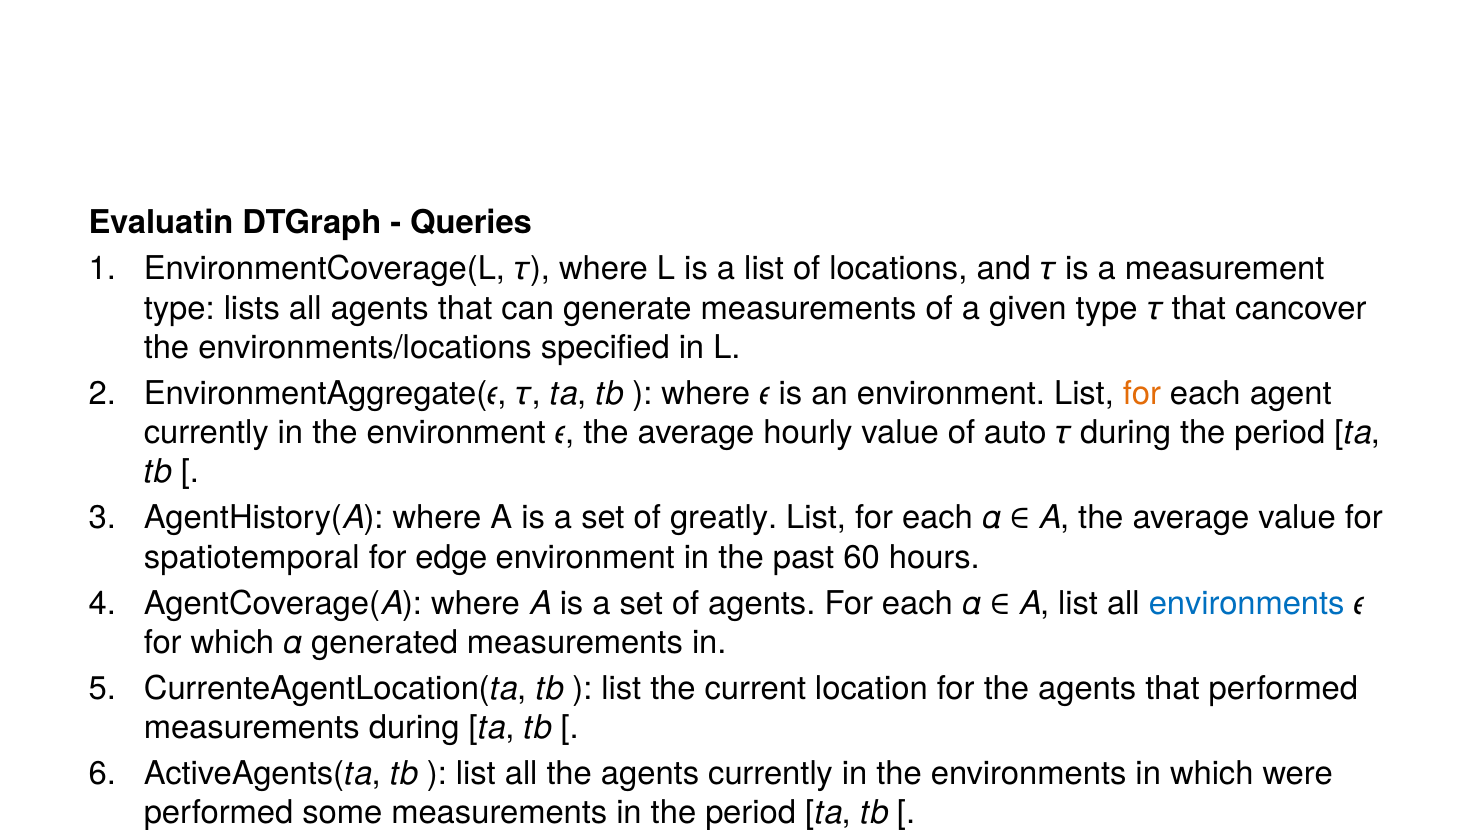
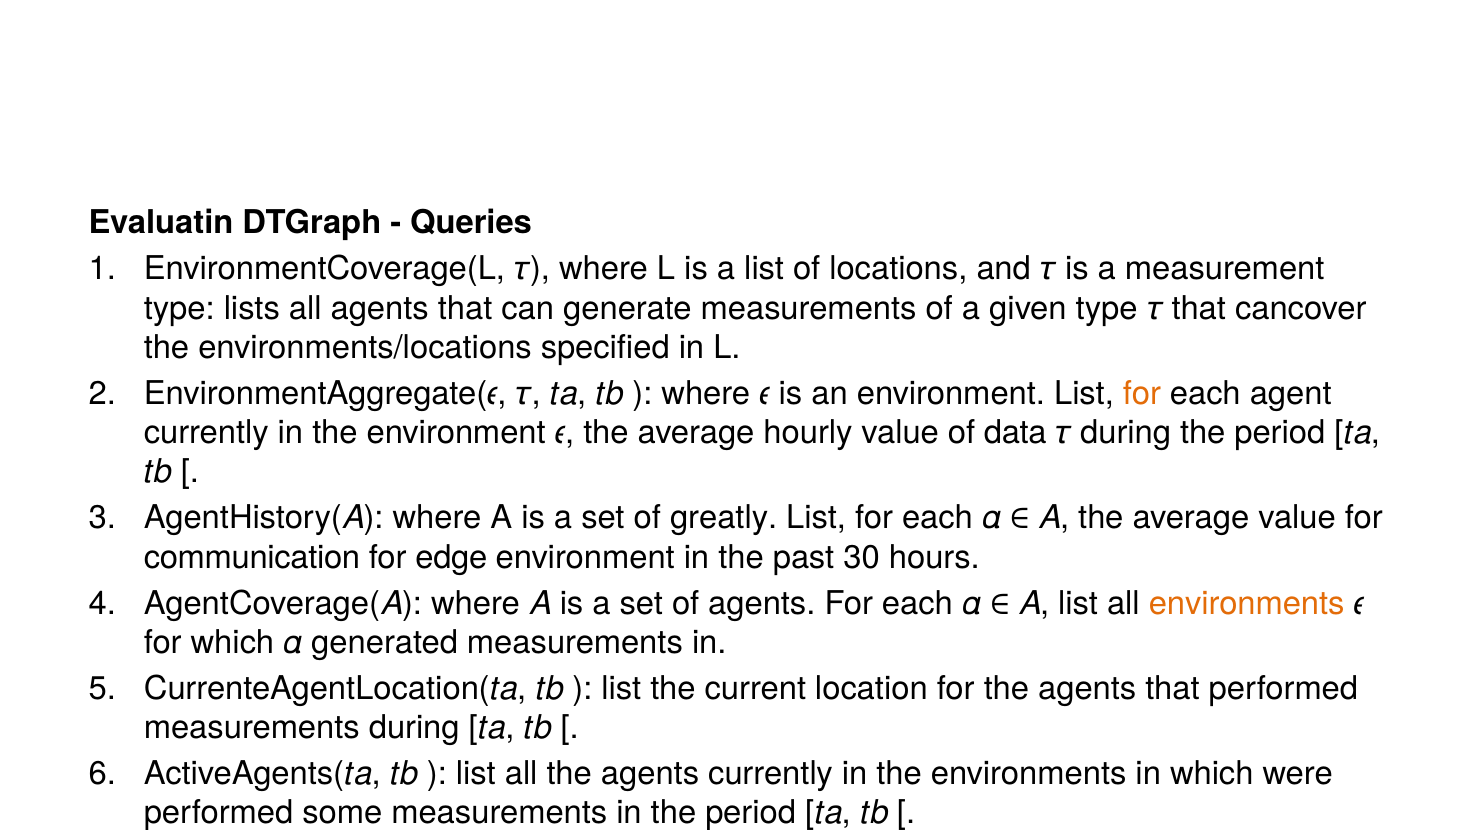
auto: auto -> data (1015, 433)
spatiotemporal: spatiotemporal -> communication (252, 558)
60: 60 -> 30 (862, 558)
environments colour: blue -> orange (1247, 603)
